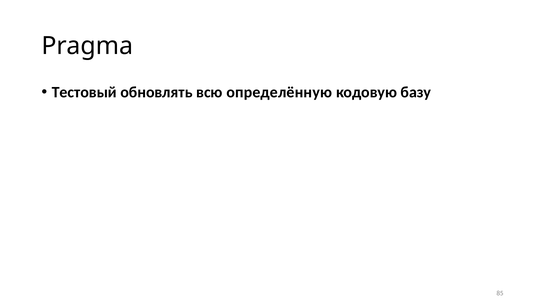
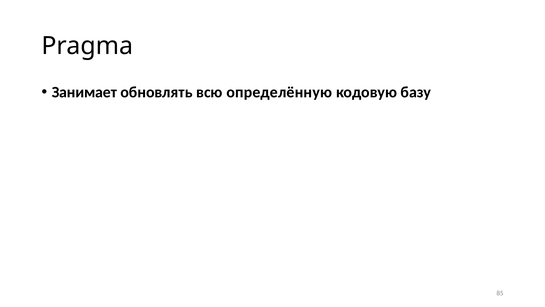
Тестовый: Тестовый -> Занимает (84, 92)
